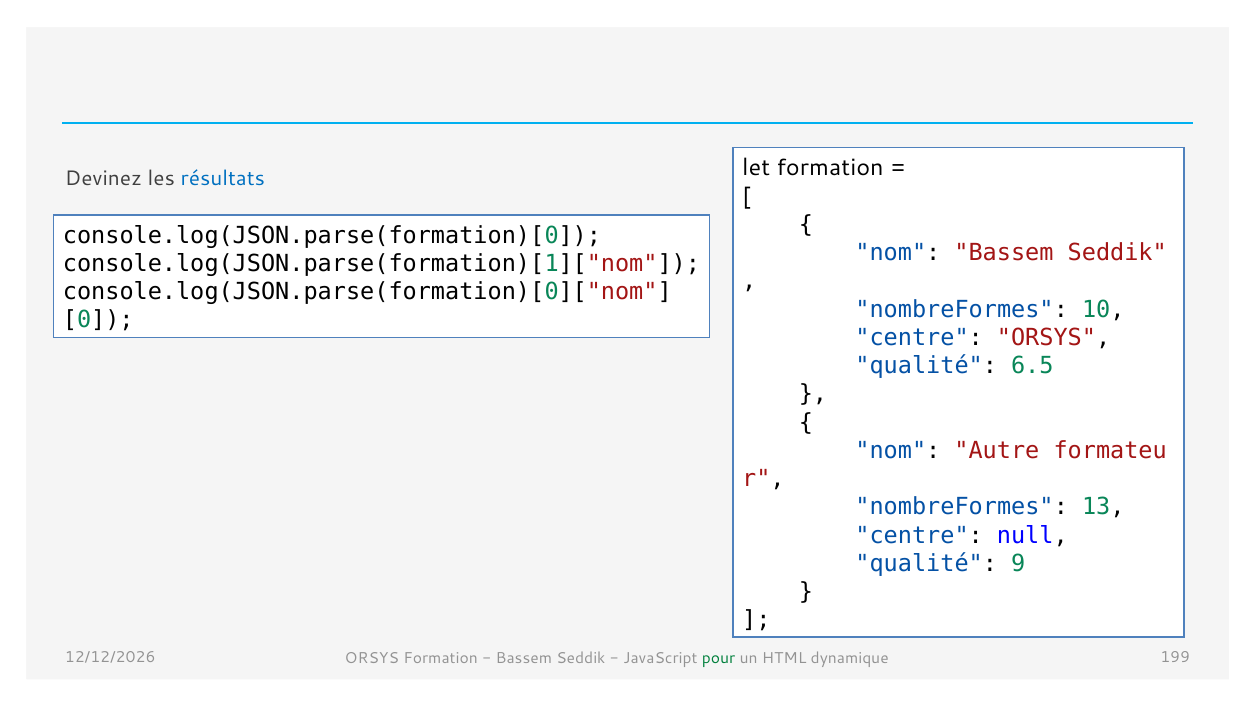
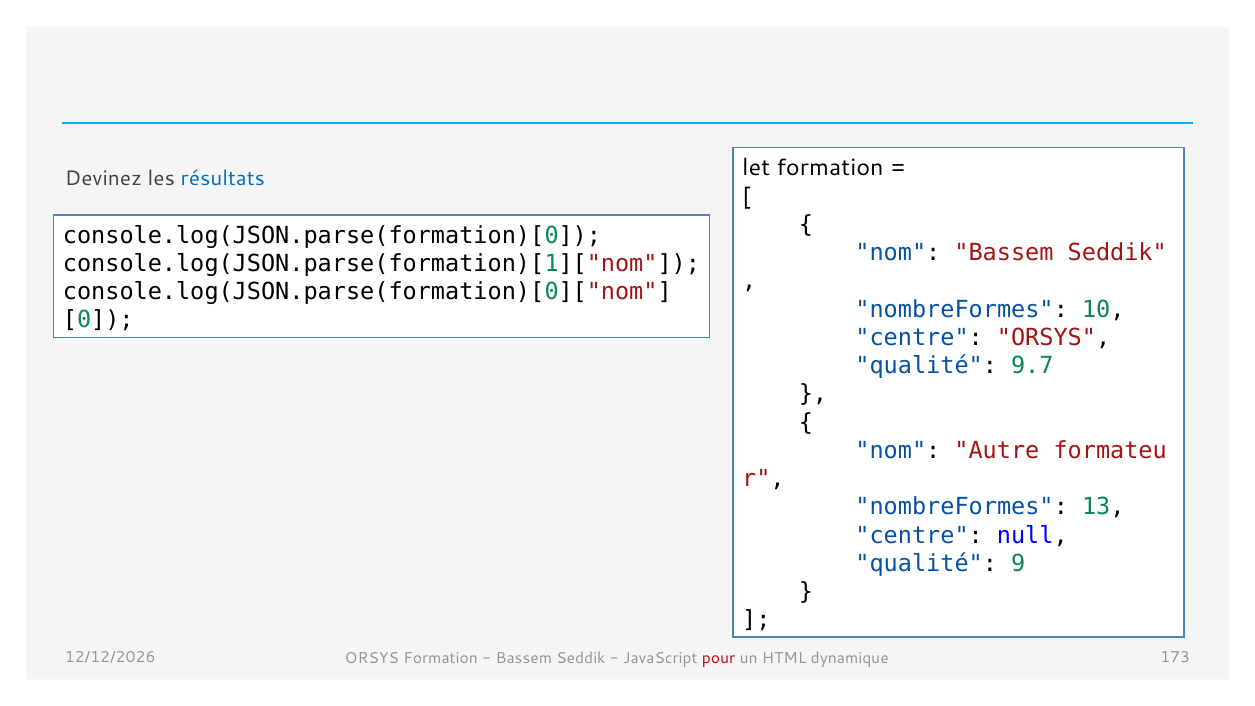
6.5: 6.5 -> 9.7 (1032, 366)
pour colour: green -> red (719, 658)
199: 199 -> 173 (1175, 657)
